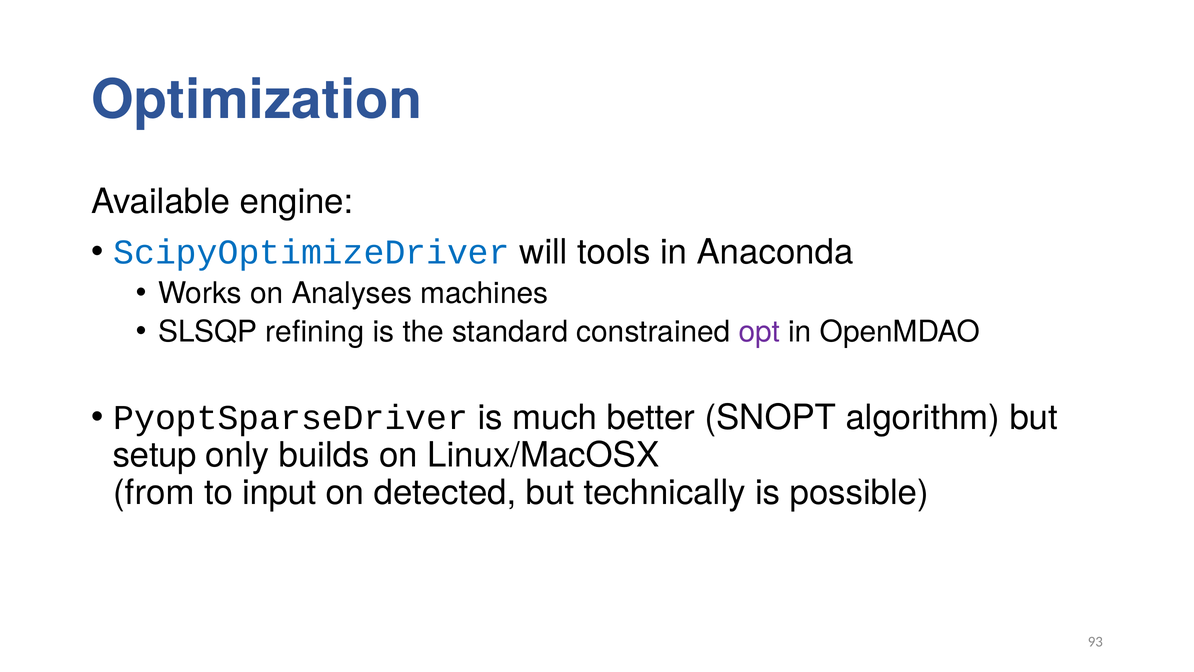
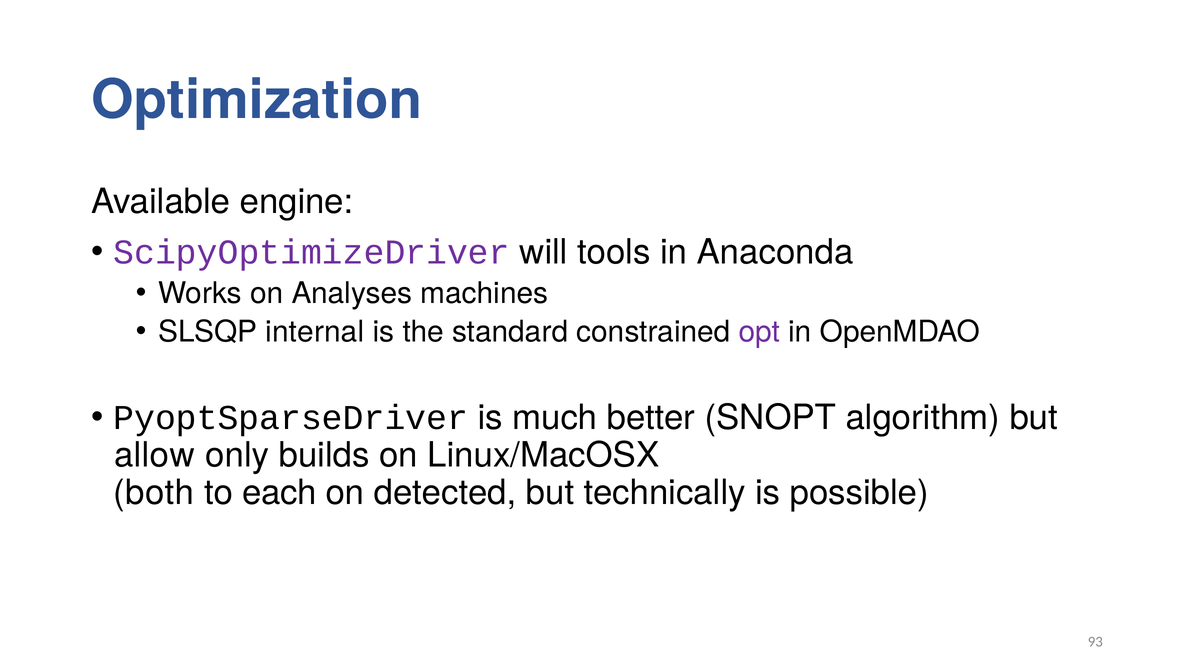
ScipyOptimizeDriver colour: blue -> purple (312, 252)
refining: refining -> internal (315, 332)
setup: setup -> allow (154, 455)
from: from -> both (154, 493)
input: input -> each (279, 493)
